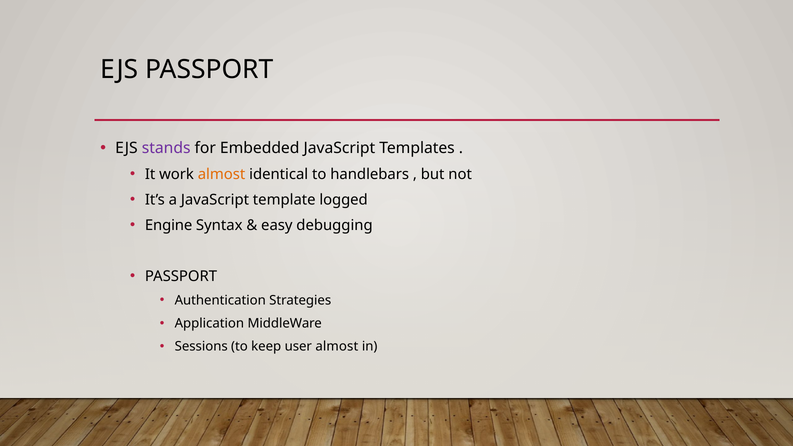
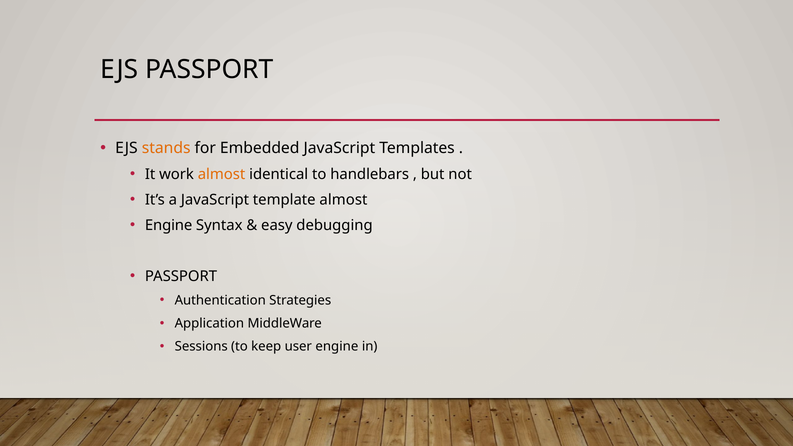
stands colour: purple -> orange (166, 148)
template logged: logged -> almost (343, 200)
user almost: almost -> engine (337, 347)
